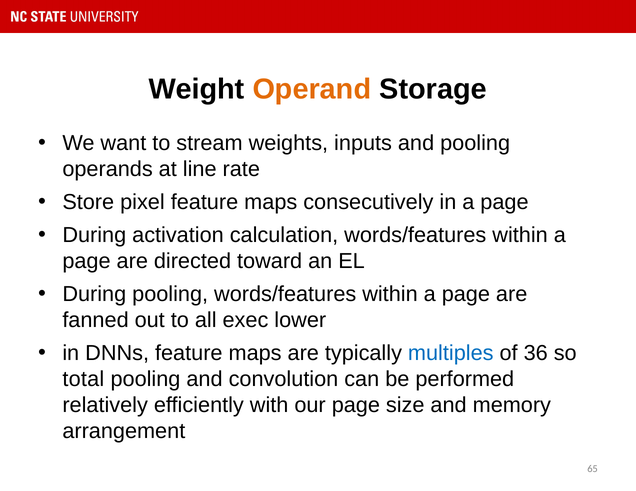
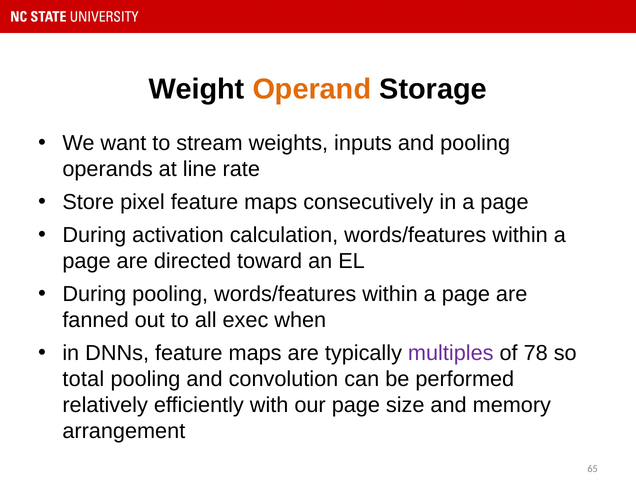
lower: lower -> when (300, 320)
multiples colour: blue -> purple (451, 353)
36: 36 -> 78 (536, 353)
